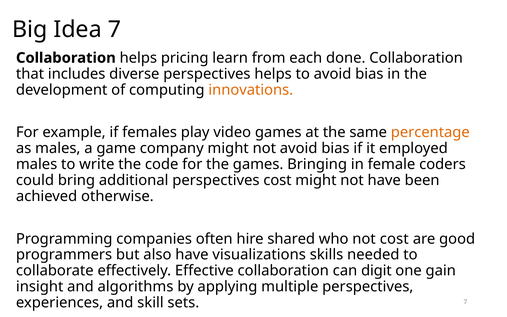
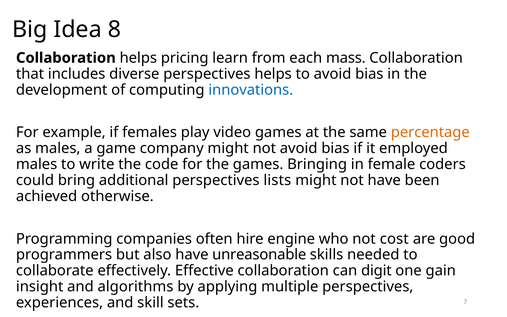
Idea 7: 7 -> 8 (114, 29)
done: done -> mass (346, 58)
innovations colour: orange -> blue (251, 90)
perspectives cost: cost -> lists (277, 180)
shared: shared -> engine (291, 239)
visualizations: visualizations -> unreasonable (259, 255)
